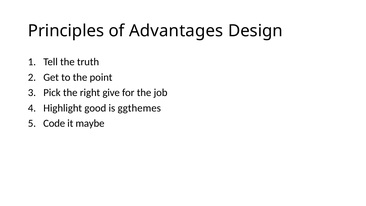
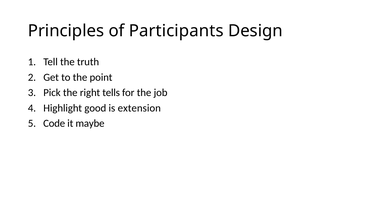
Advantages: Advantages -> Participants (176, 31)
give: give -> tells (111, 93)
ggthemes: ggthemes -> extension (139, 108)
